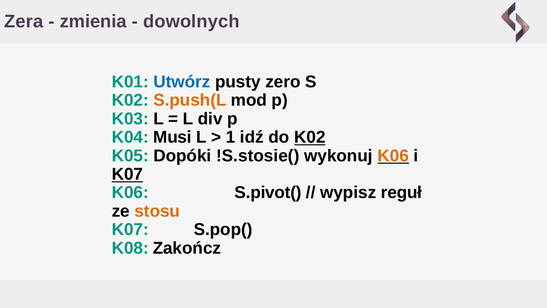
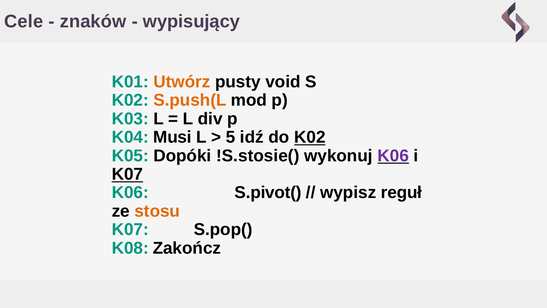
Zera: Zera -> Cele (24, 21)
zmienia: zmienia -> znaków (93, 21)
dowolnych: dowolnych -> wypisujący (191, 21)
Utwórz colour: blue -> orange (182, 82)
zero: zero -> void (283, 82)
1: 1 -> 5 (231, 137)
K06 colour: orange -> purple (393, 156)
